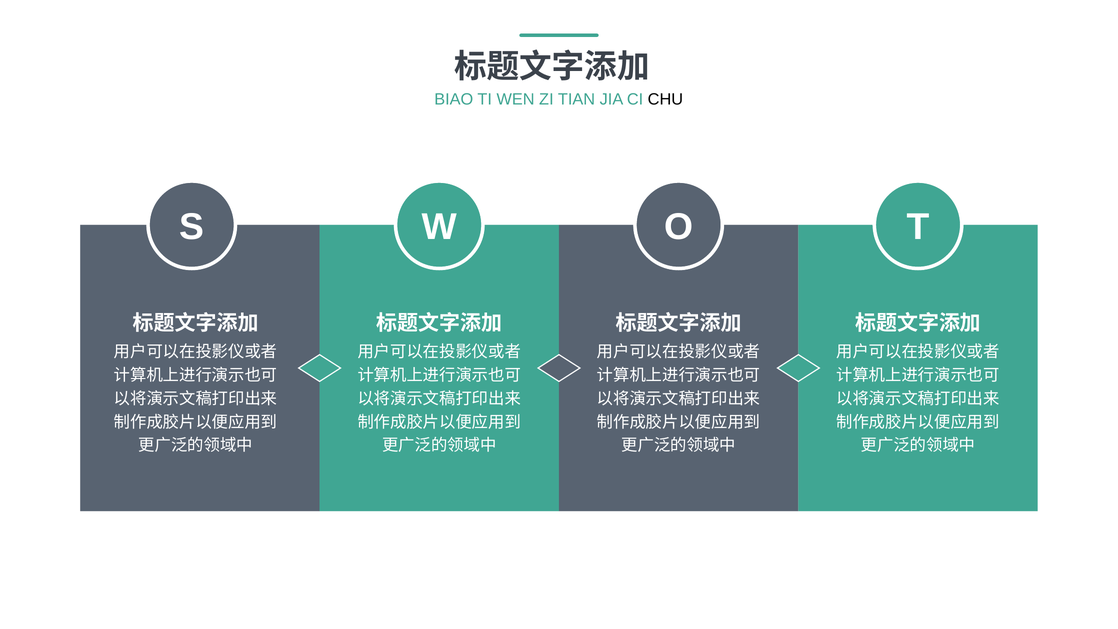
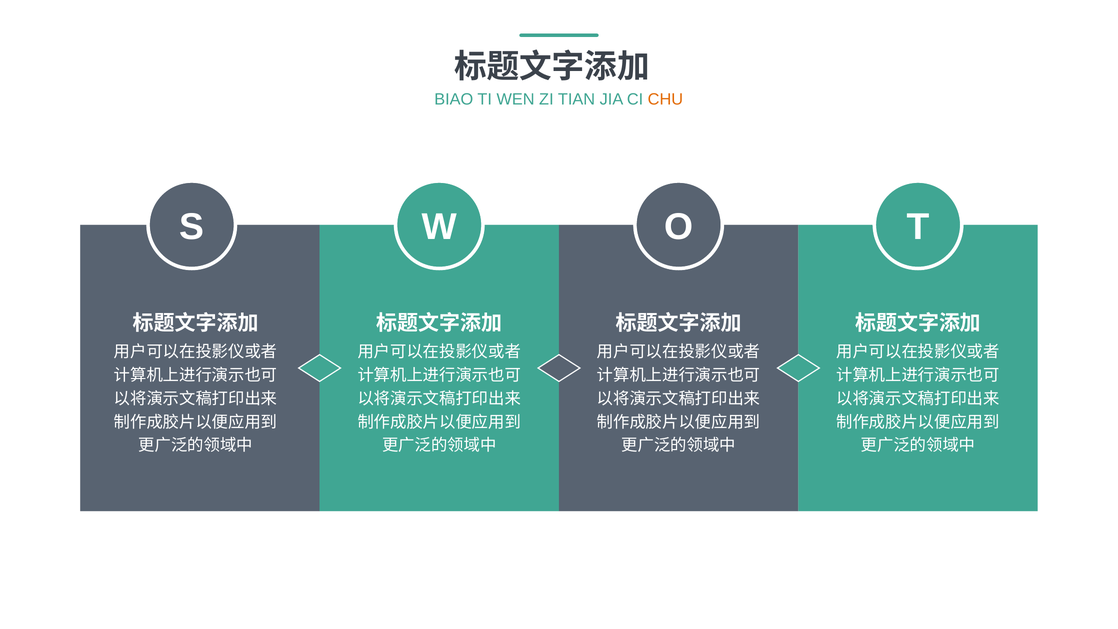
CHU colour: black -> orange (665, 99)
